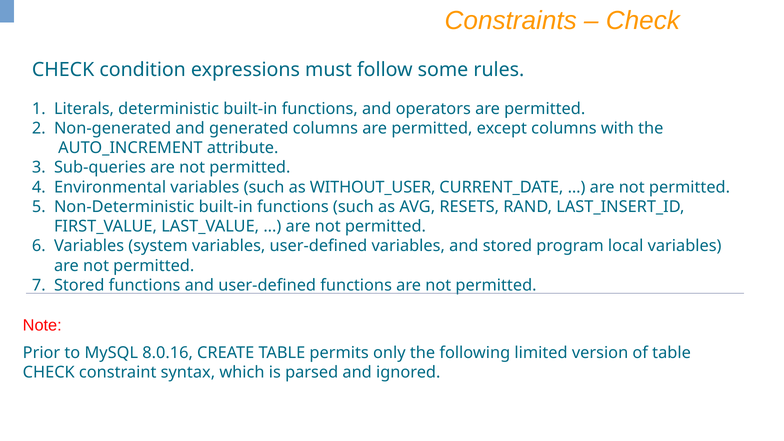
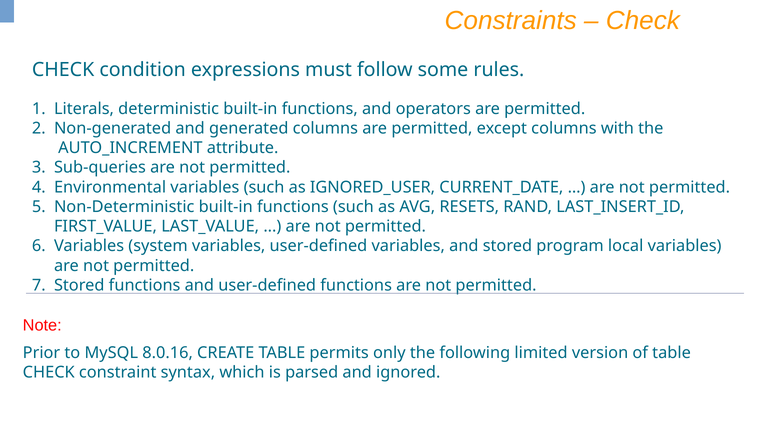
WITHOUT_USER: WITHOUT_USER -> IGNORED_USER (373, 187)
